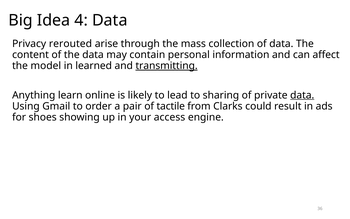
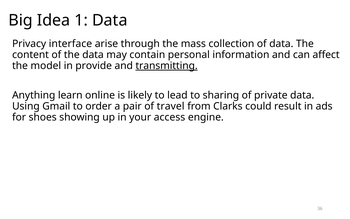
4: 4 -> 1 (81, 20)
rerouted: rerouted -> interface (70, 44)
learned: learned -> provide (94, 66)
data underline: present -> none (302, 95)
tactile: tactile -> travel (171, 106)
